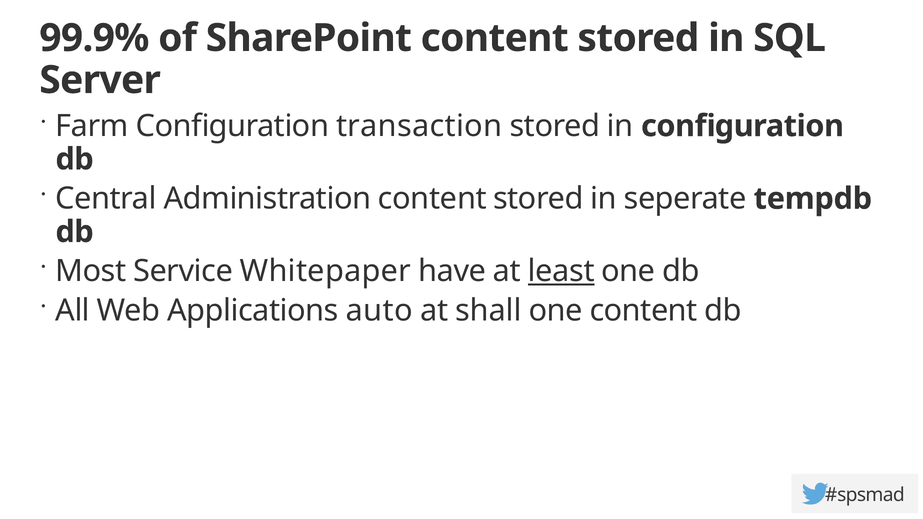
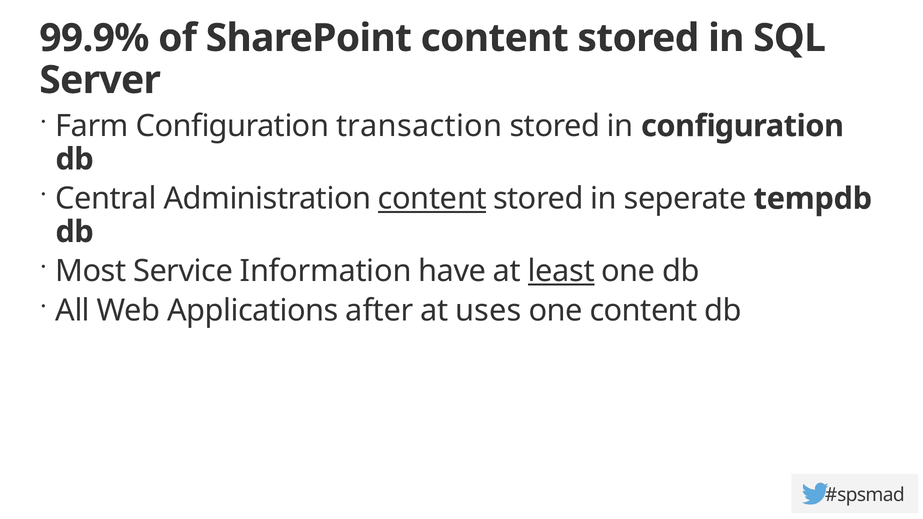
content underline: none -> present (432, 199)
Whitepaper: Whitepaper -> Information (326, 271)
auto: auto -> after (380, 311)
shall: shall -> uses (488, 311)
